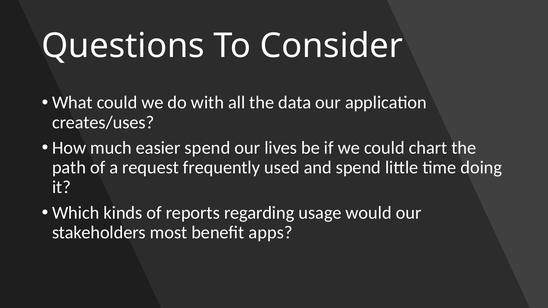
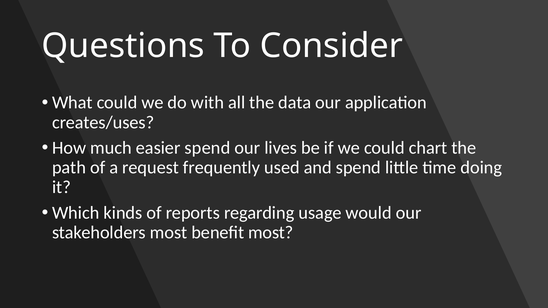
benefit apps: apps -> most (271, 233)
